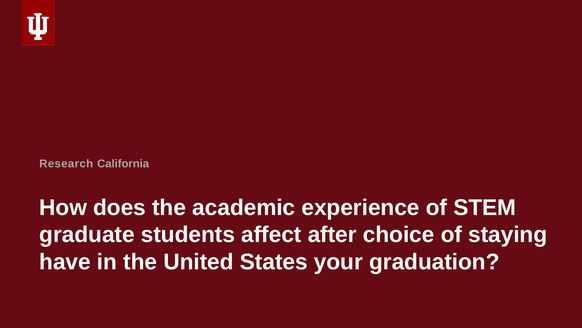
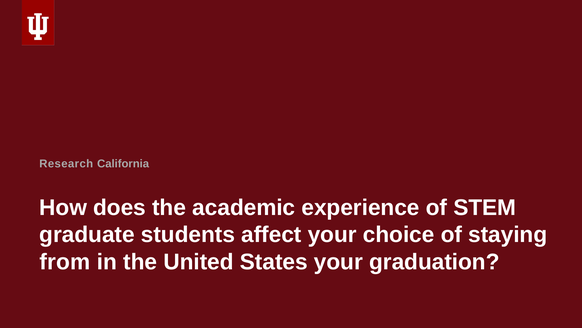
affect after: after -> your (332, 234)
have: have -> from (65, 262)
